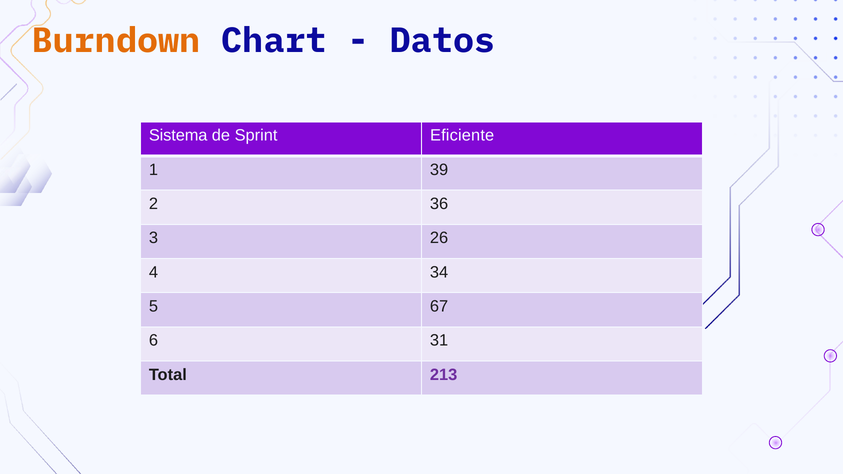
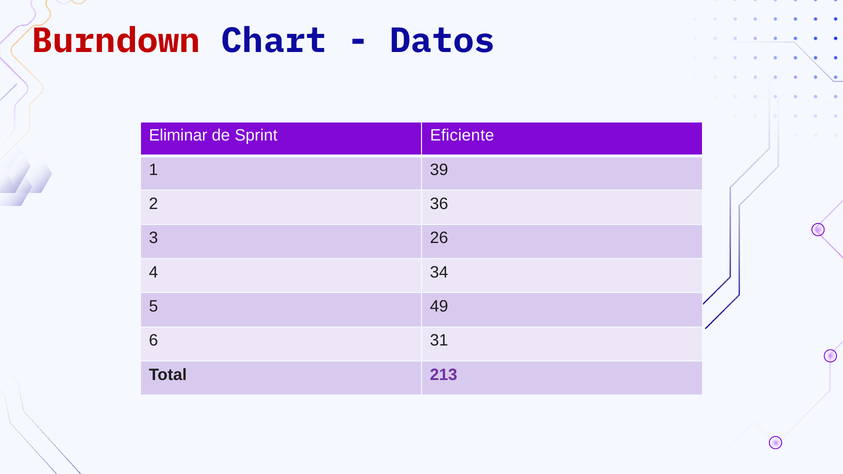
Burndown colour: orange -> red (116, 41)
Sistema: Sistema -> Eliminar (178, 136)
67: 67 -> 49 (439, 306)
